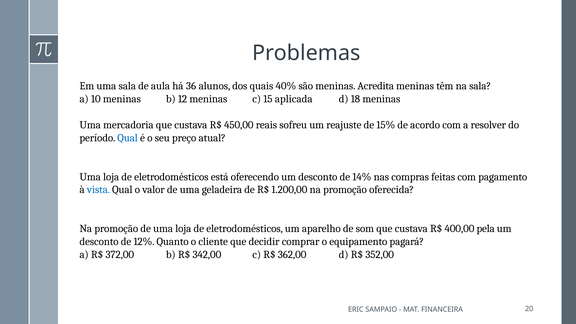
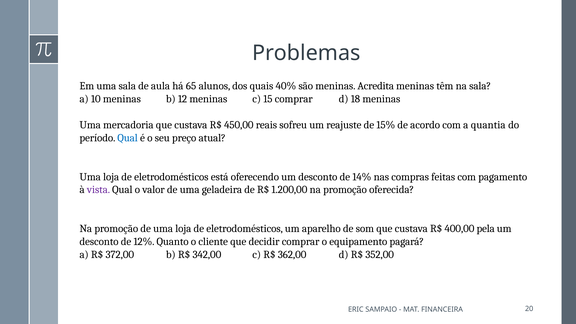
36: 36 -> 65 (191, 86)
15 aplicada: aplicada -> comprar (294, 99)
resolver: resolver -> quantia (488, 125)
vista colour: blue -> purple (98, 190)
